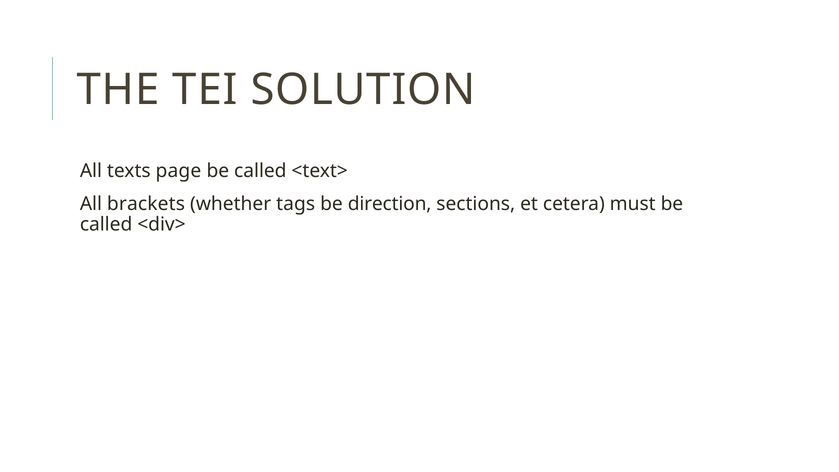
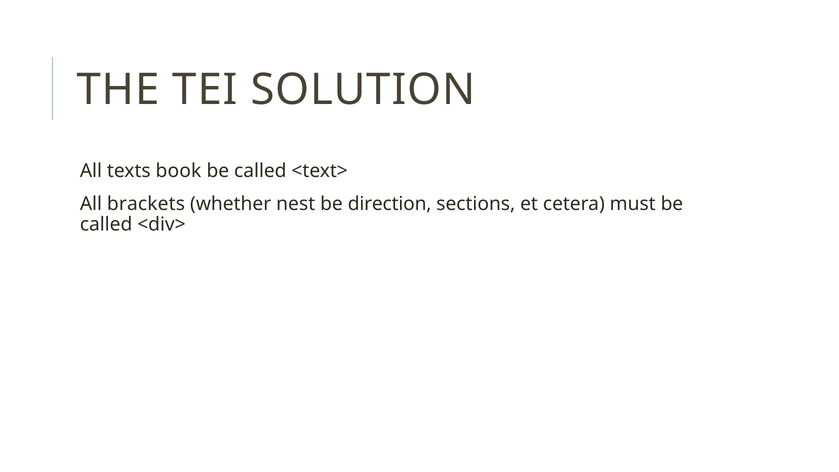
page: page -> book (178, 171)
tags: tags -> nest (296, 204)
